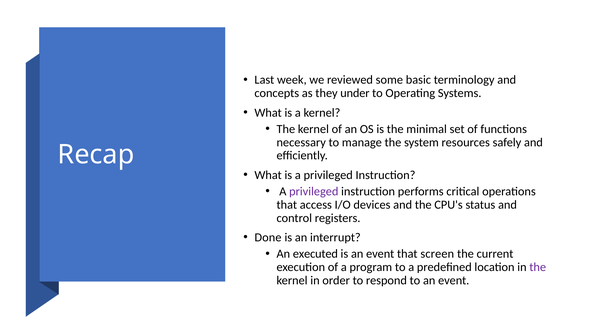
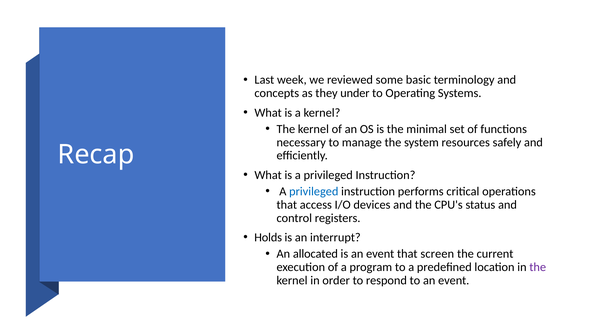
privileged colour: purple -> blue (314, 191)
Done: Done -> Holds (268, 237)
executed: executed -> allocated (315, 254)
